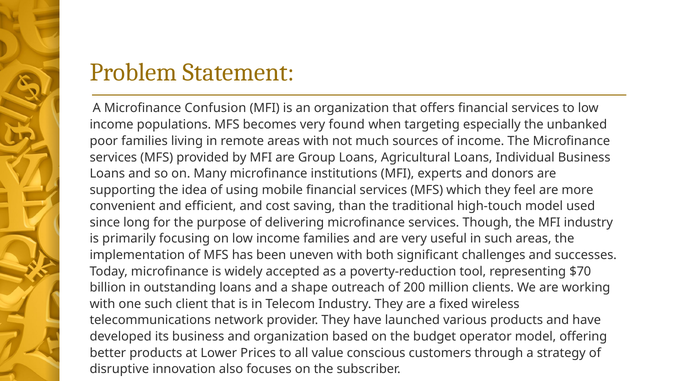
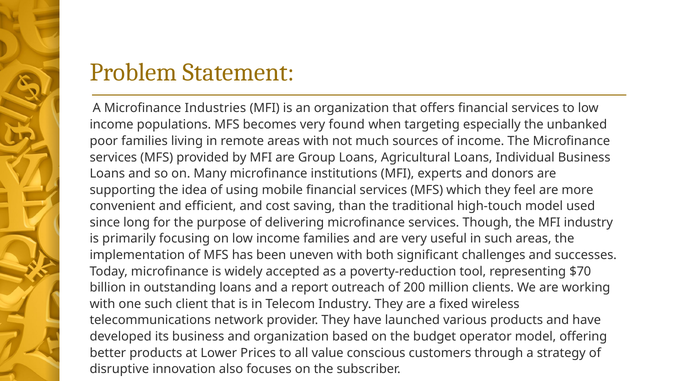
Confusion: Confusion -> Industries (215, 108)
shape: shape -> report (310, 288)
